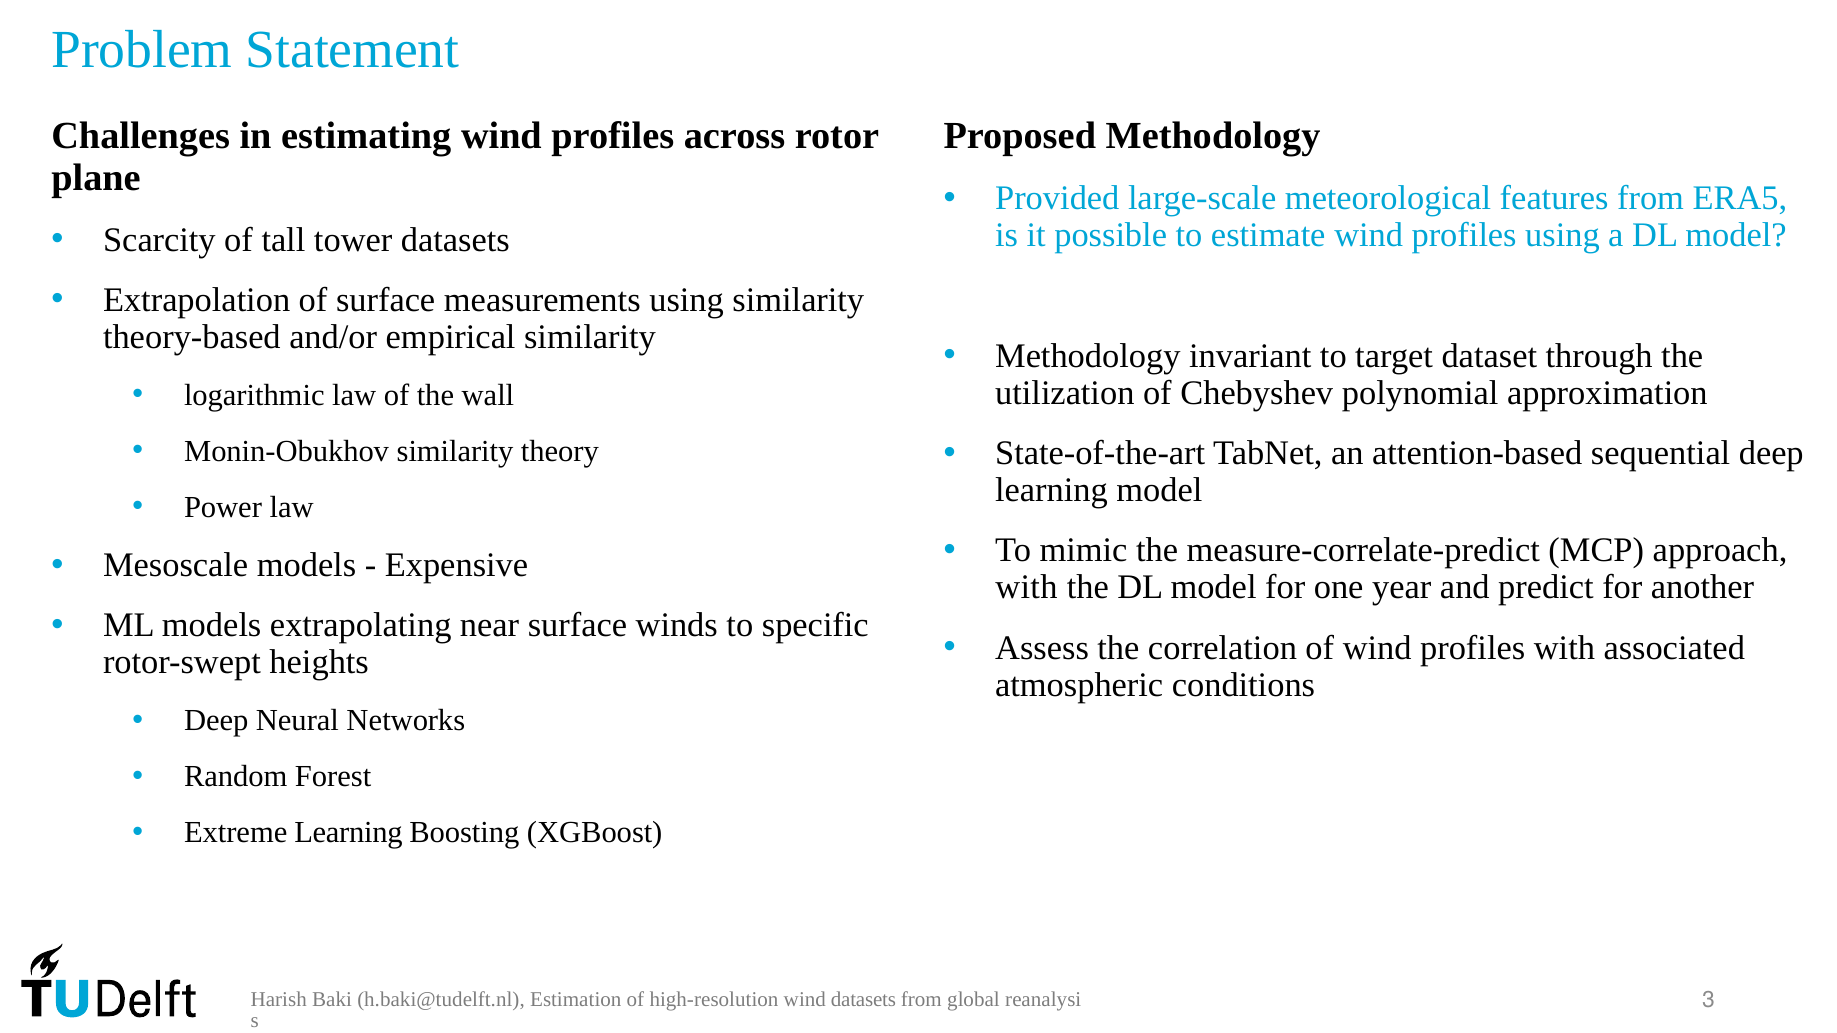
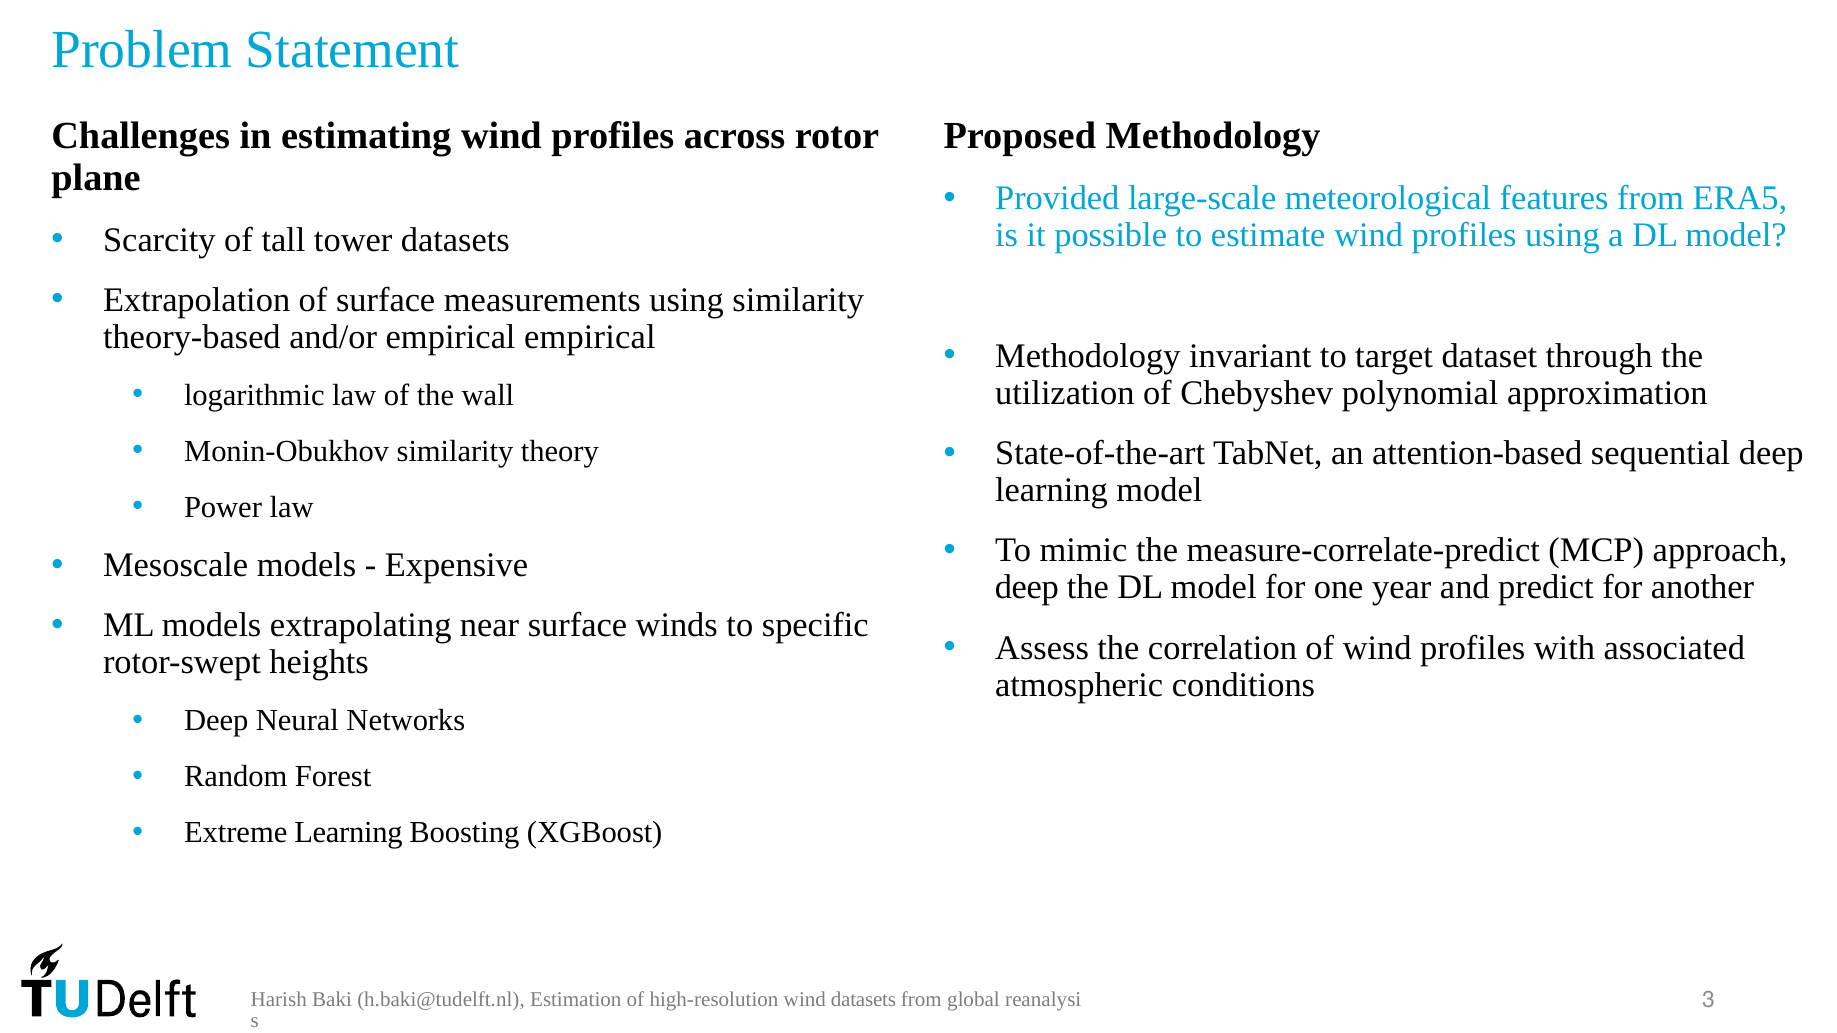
empirical similarity: similarity -> empirical (590, 337)
with: with -> deep (1027, 588)
